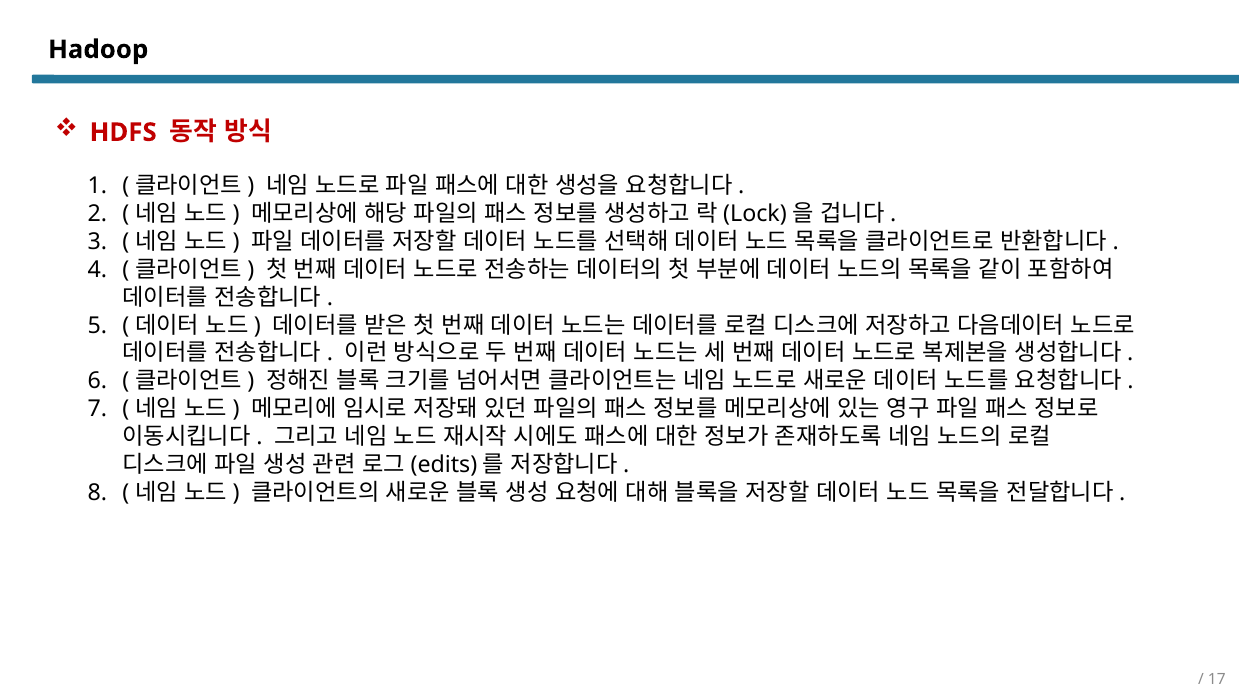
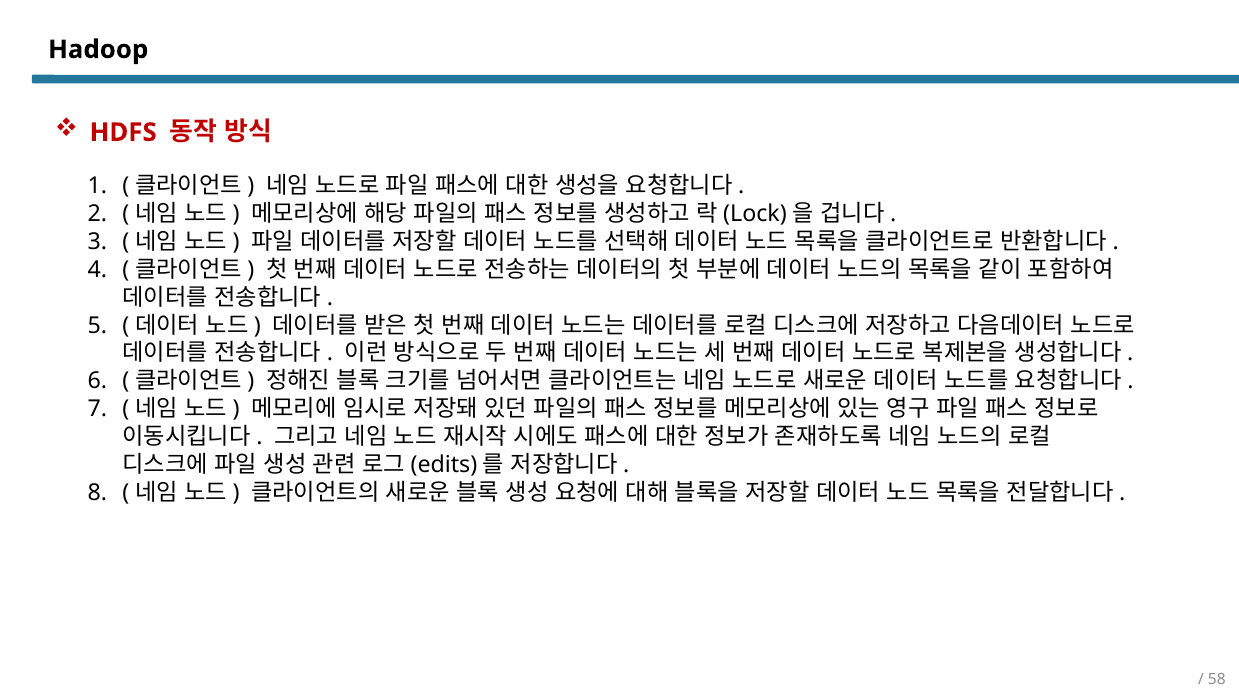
17: 17 -> 58 (1217, 679)
